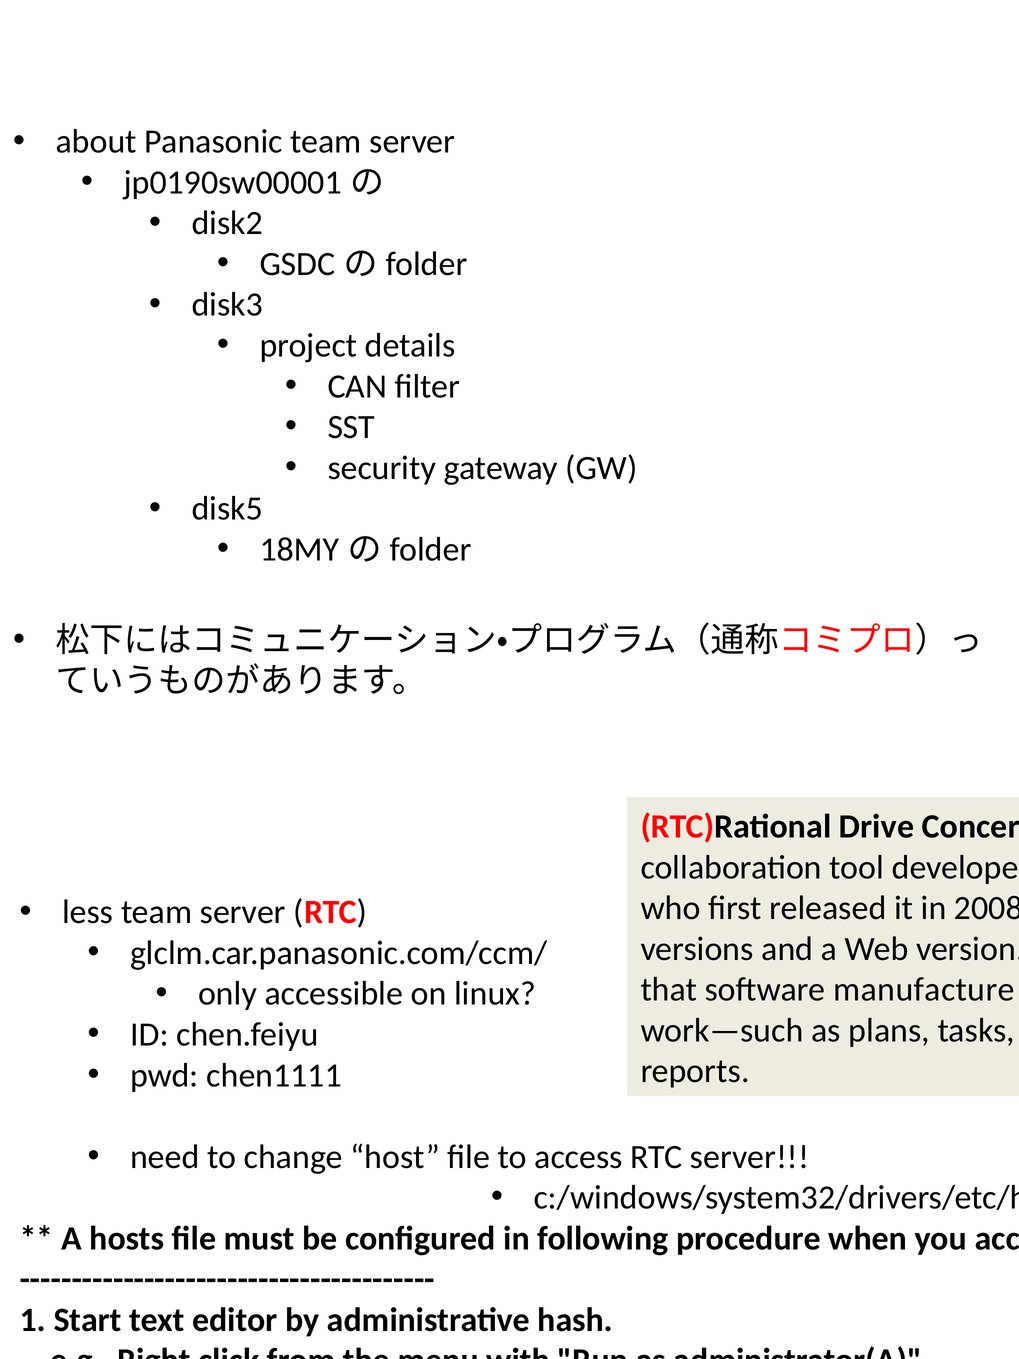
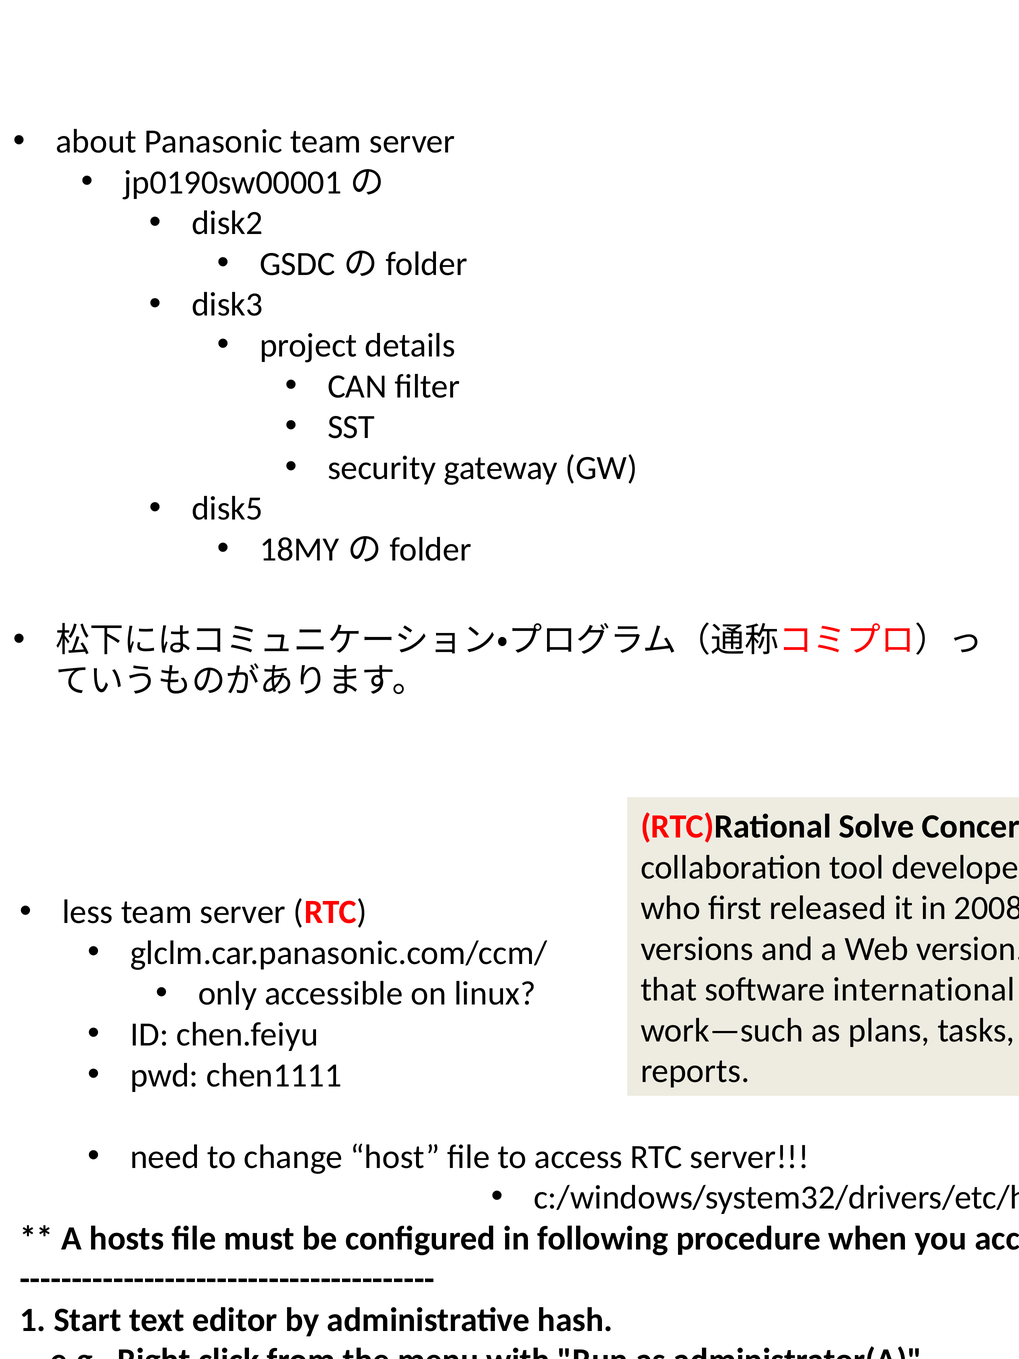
Drive: Drive -> Solve (877, 826)
manufacture: manufacture -> international (924, 989)
